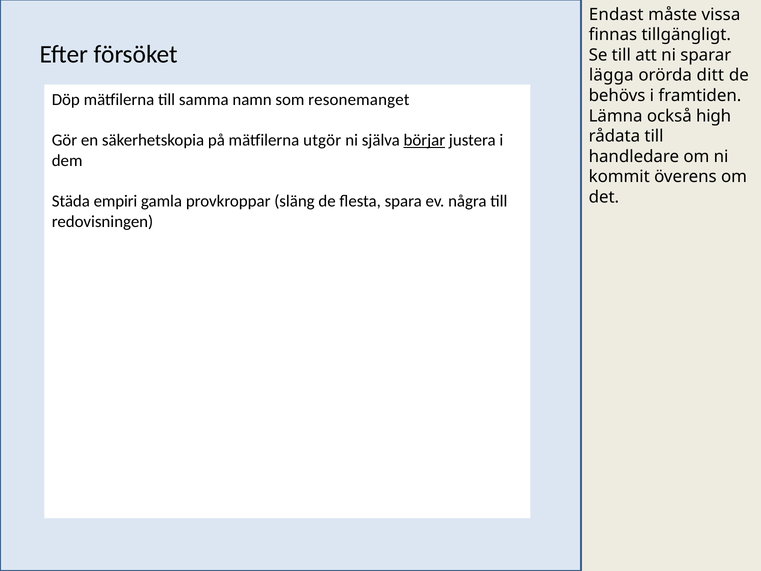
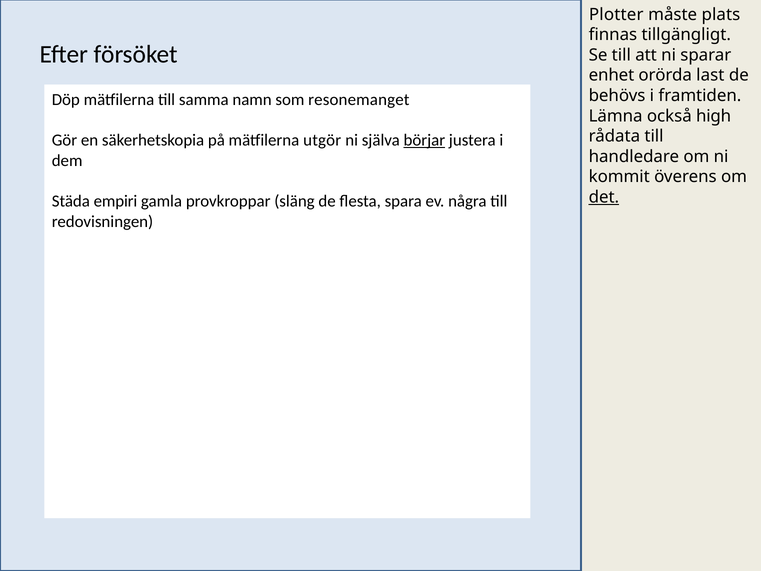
Endast: Endast -> Plotter (616, 14)
vissa: vissa -> plats (721, 14)
lägga: lägga -> enhet (611, 75)
ditt: ditt -> last (710, 75)
det underline: none -> present (604, 197)
